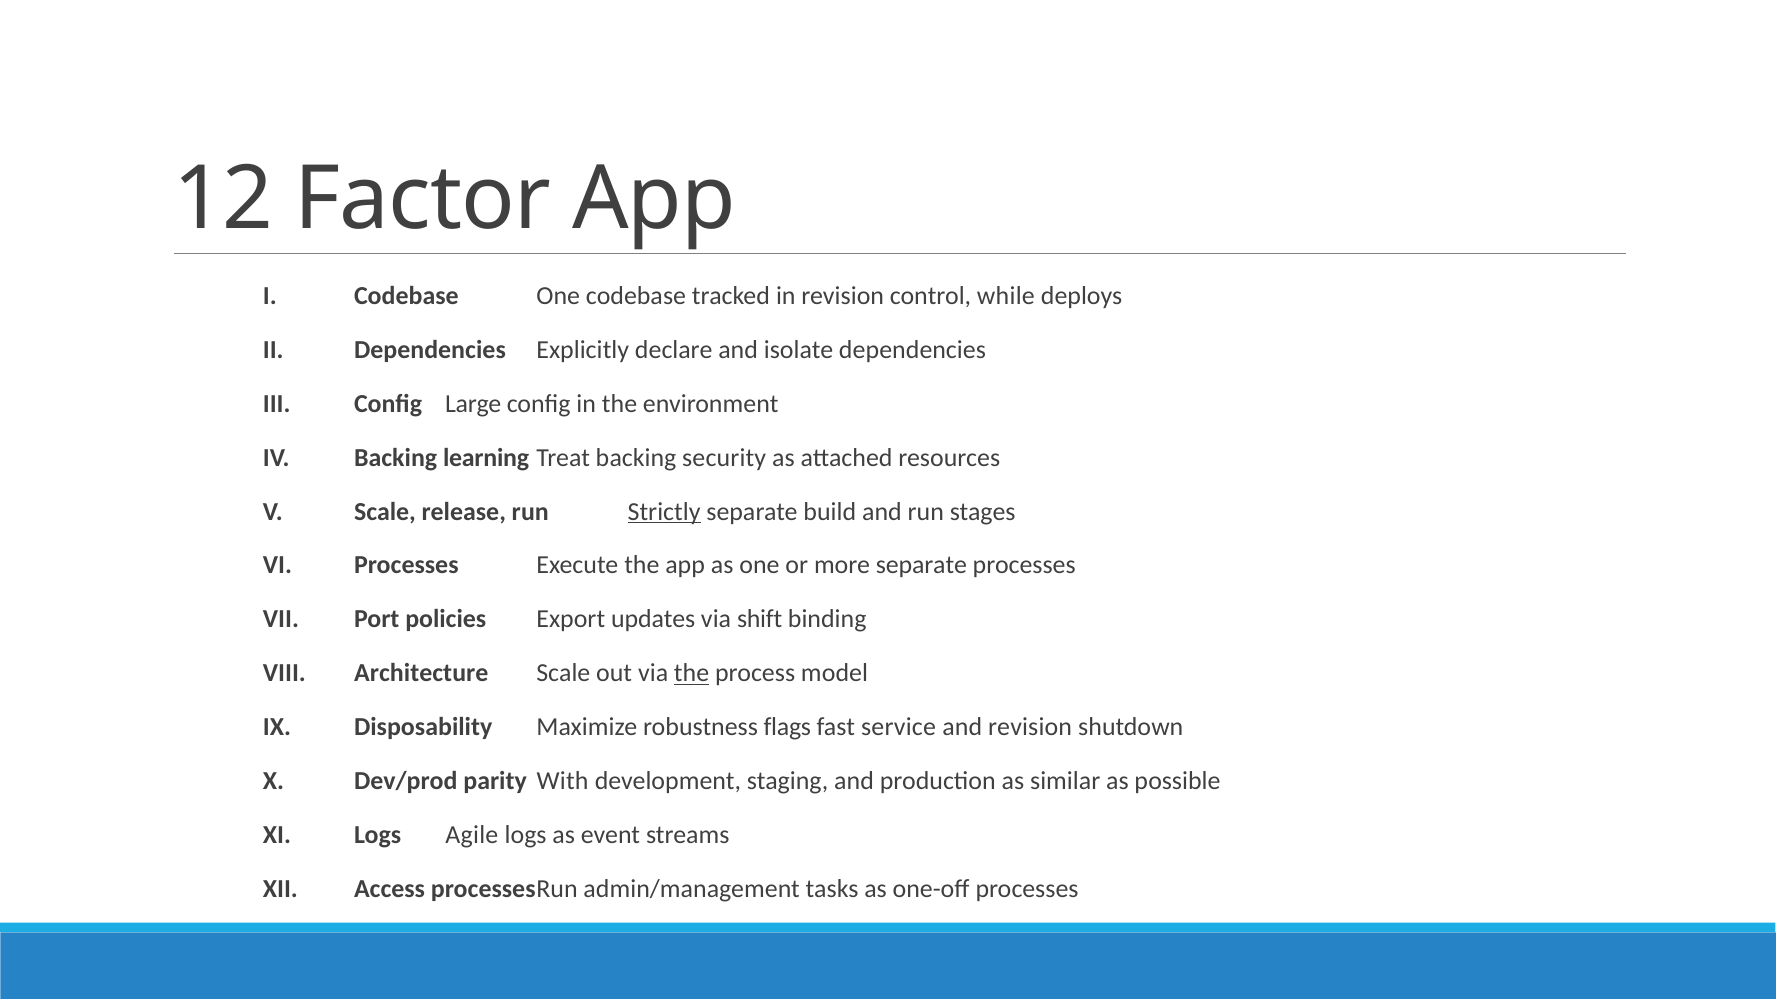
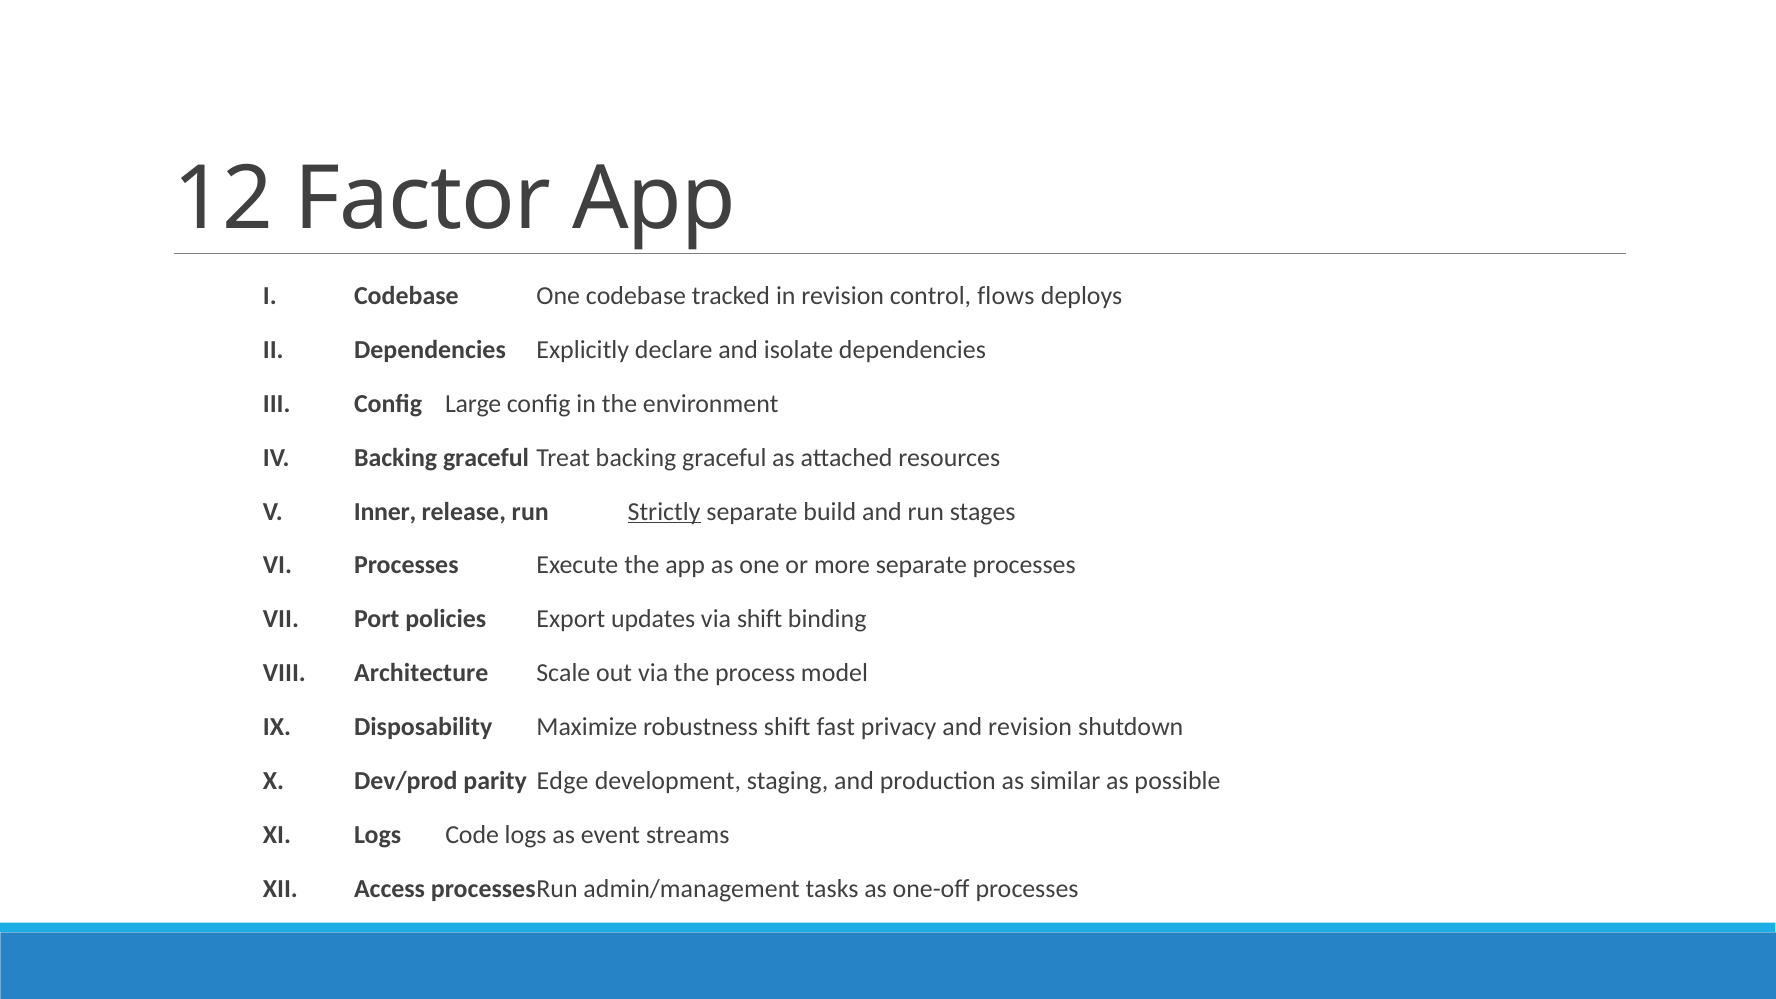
while: while -> flows (1006, 296)
IV Backing learning: learning -> graceful (486, 458)
Treat backing security: security -> graceful (724, 458)
V Scale: Scale -> Inner (385, 512)
the underline: present -> none (692, 673)
robustness flags: flags -> shift (787, 727)
service: service -> privacy (899, 727)
With: With -> Edge (563, 781)
Agile: Agile -> Code (472, 835)
